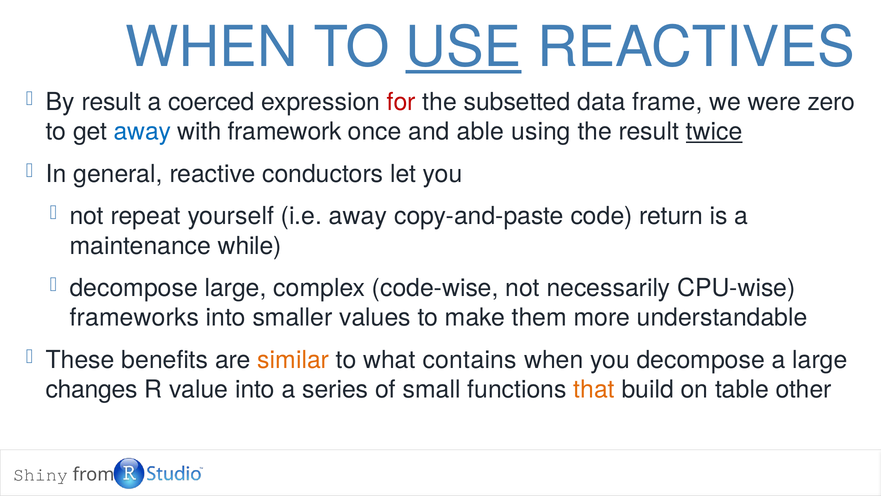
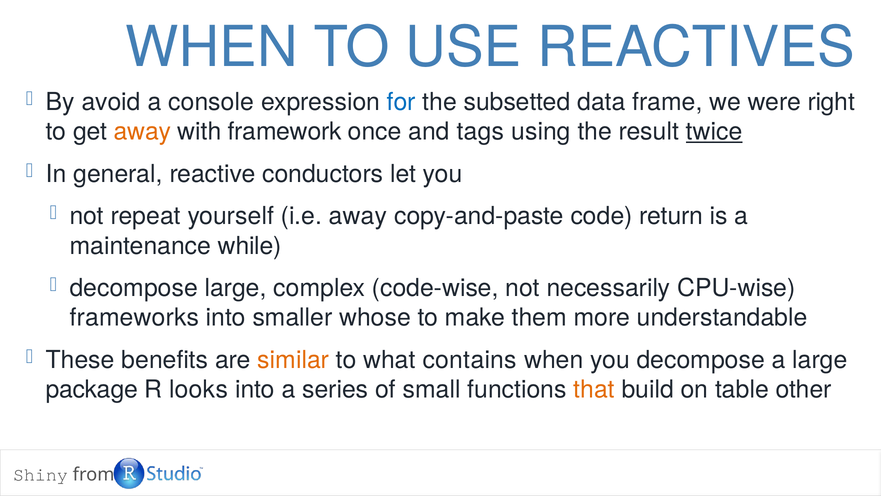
USE underline: present -> none (463, 48)
By result: result -> avoid (111, 102)
coerced: coerced -> console (211, 102)
for colour: red -> blue (401, 102)
zero: zero -> right (831, 102)
away colour: blue -> orange (142, 132)
able: able -> tags (480, 132)
values: values -> whose (375, 318)
changes: changes -> package (92, 389)
value: value -> looks (199, 389)
